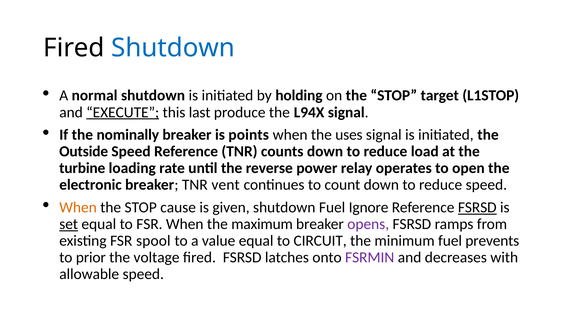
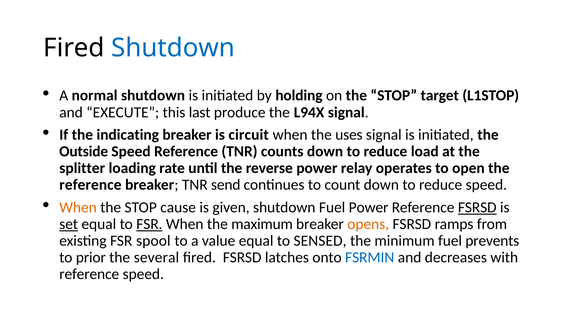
EXECUTE underline: present -> none (123, 112)
nominally: nominally -> indicating (128, 135)
points: points -> circuit (249, 135)
turbine: turbine -> splitter (82, 168)
electronic: electronic -> reference (90, 185)
vent: vent -> send (226, 185)
Fuel Ignore: Ignore -> Power (369, 207)
FSR underline: none -> present (149, 224)
opens colour: purple -> orange (368, 224)
CIRCUIT: CIRCUIT -> SENSED (320, 240)
voltage: voltage -> several (156, 257)
FSRMIN colour: purple -> blue (370, 257)
allowable: allowable -> reference (89, 274)
